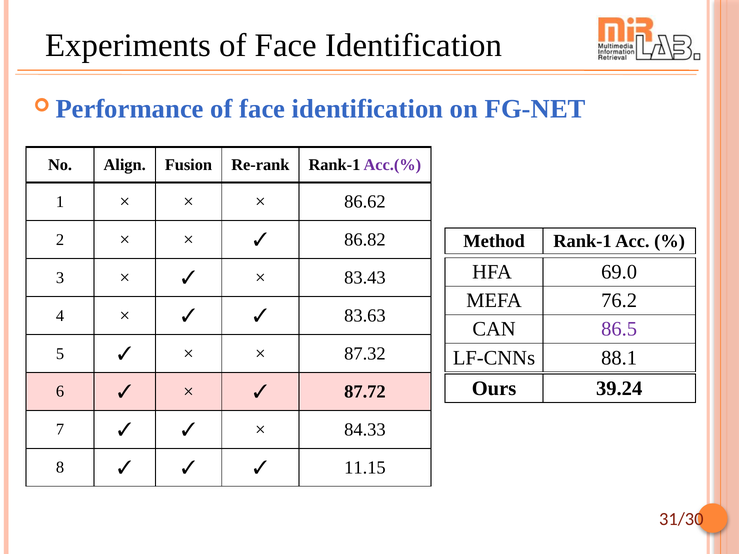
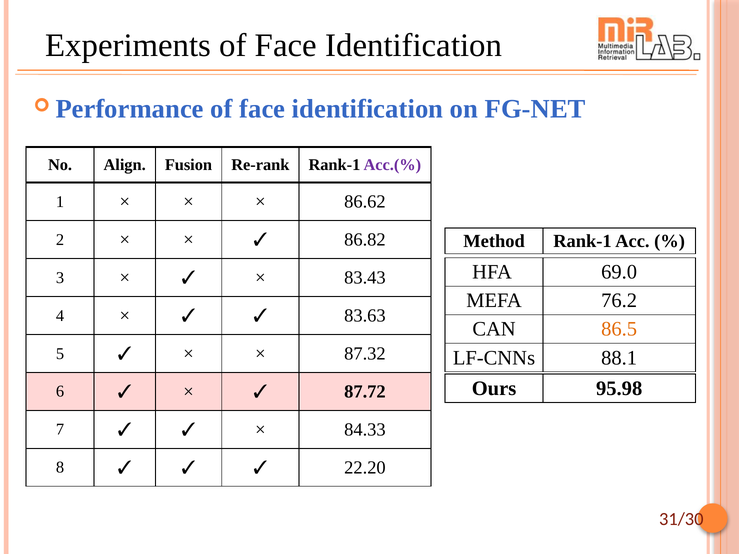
86.5 colour: purple -> orange (619, 329)
39.24: 39.24 -> 95.98 (619, 389)
11.15: 11.15 -> 22.20 (365, 468)
